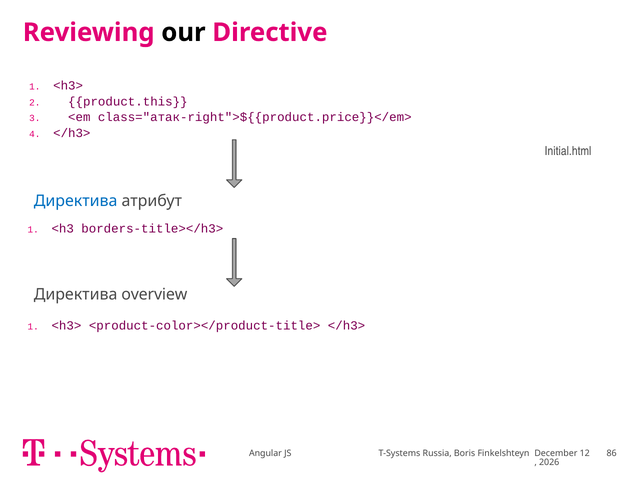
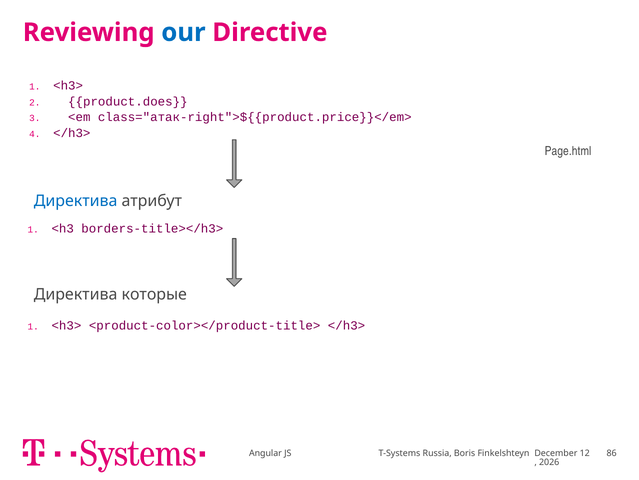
our colour: black -> blue (183, 32)
product.this: product.this -> product.does (128, 101)
Initial.html: Initial.html -> Page.html (568, 151)
overview: overview -> которые (154, 294)
